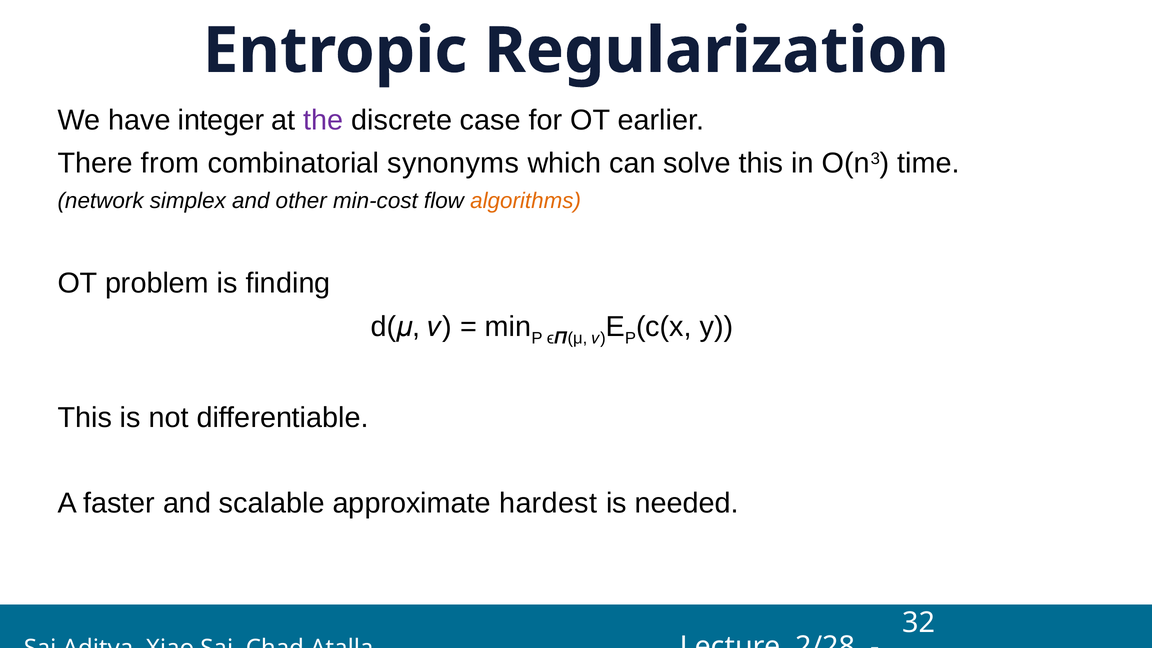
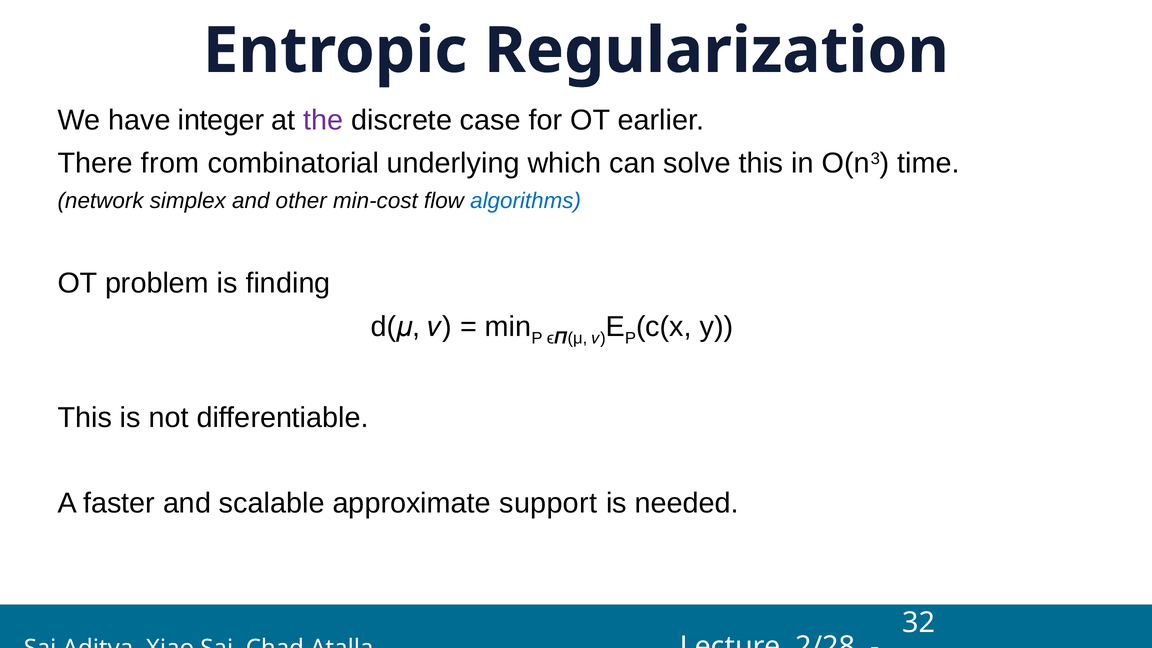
synonyms: synonyms -> underlying (453, 163)
algorithms colour: orange -> blue (526, 201)
hardest: hardest -> support (548, 503)
